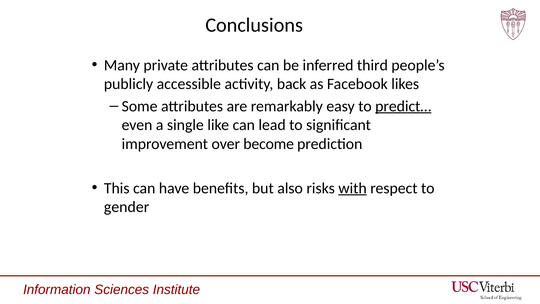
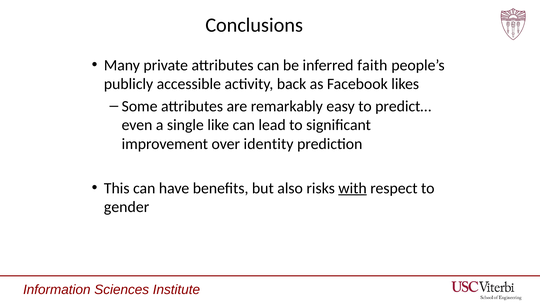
third: third -> faith (372, 65)
predict… underline: present -> none (403, 106)
become: become -> identity (269, 144)
